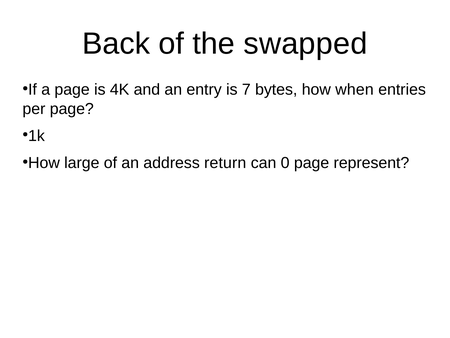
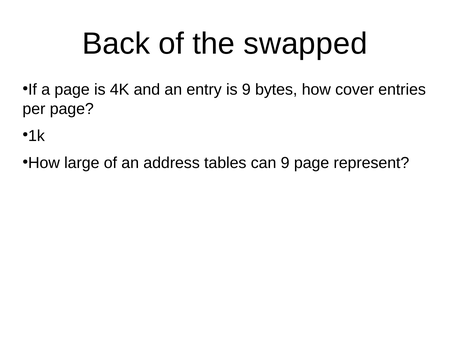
is 7: 7 -> 9 (246, 90)
when: when -> cover (355, 90)
return: return -> tables (225, 163)
can 0: 0 -> 9 (285, 163)
